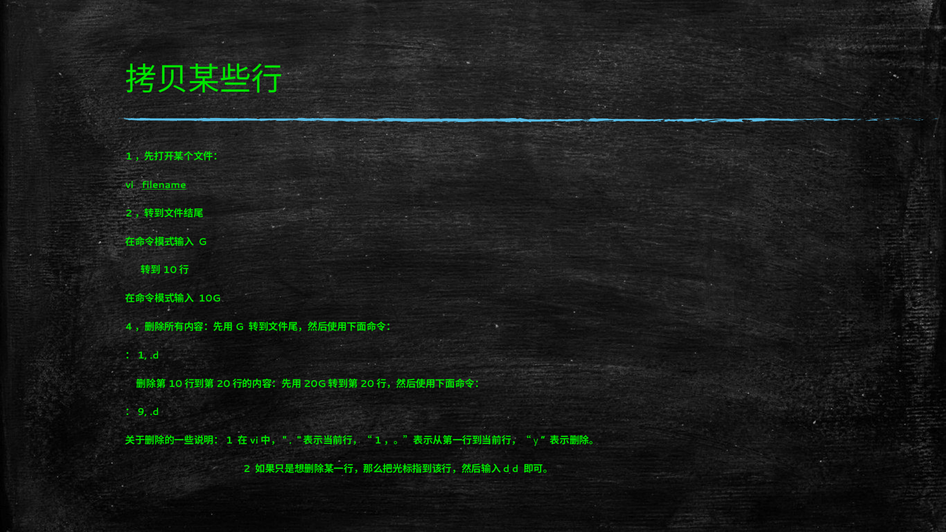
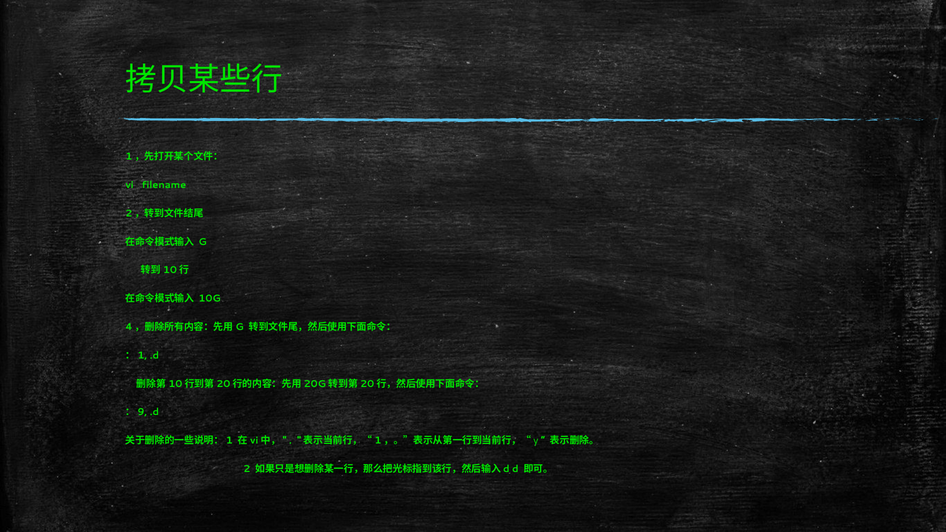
filename underline: present -> none (164, 185)
